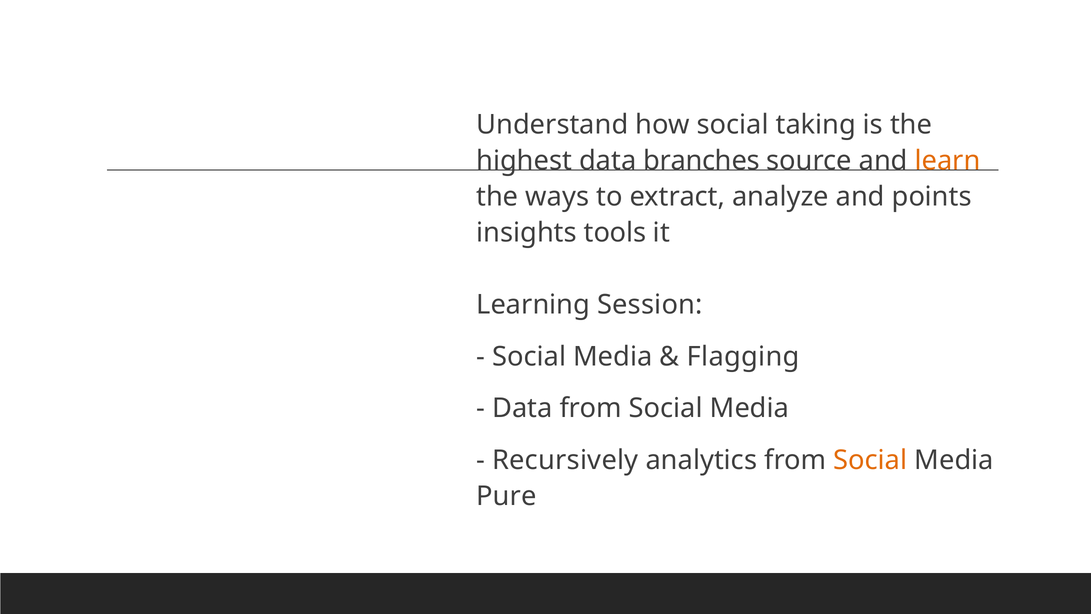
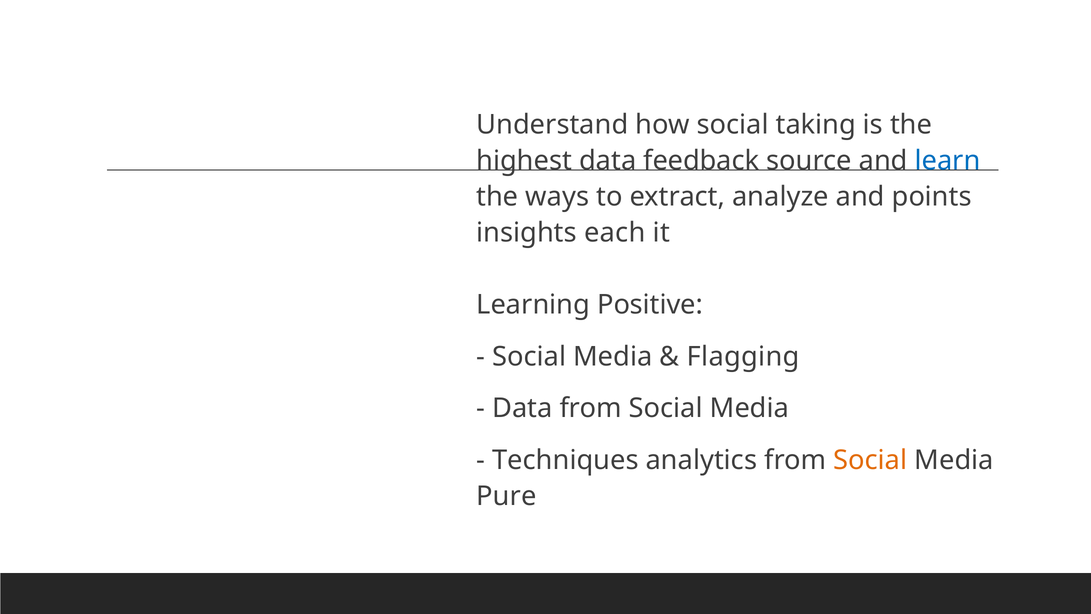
branches: branches -> feedback (701, 161)
learn colour: orange -> blue (948, 161)
tools: tools -> each (615, 233)
Learning Session: Session -> Positive (650, 304)
Recursively: Recursively -> Techniques (565, 460)
